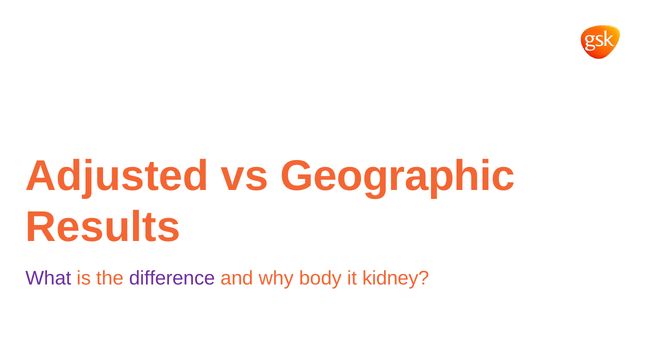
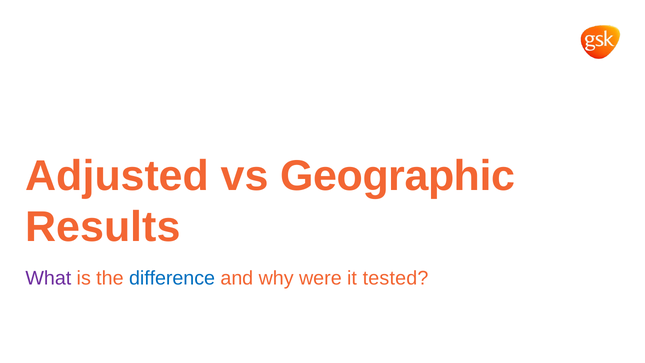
difference colour: purple -> blue (172, 278)
body: body -> were (320, 278)
kidney: kidney -> tested (396, 278)
